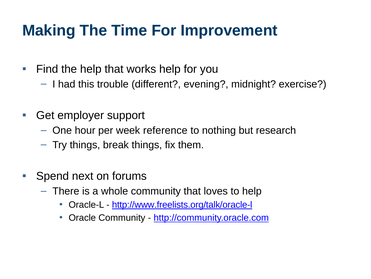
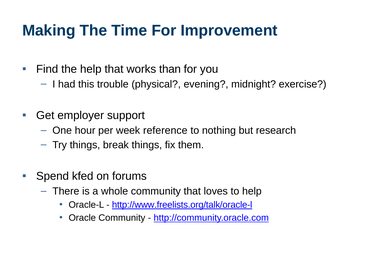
works help: help -> than (170, 69)
different: different -> physical (156, 84)
next: next -> kfed (83, 176)
